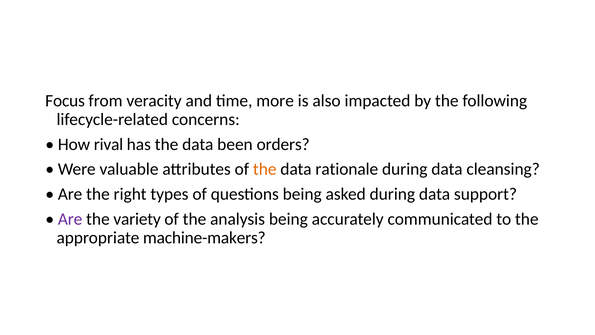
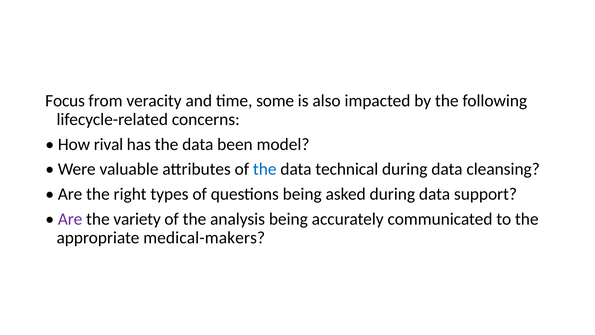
more: more -> some (275, 101)
orders: orders -> model (283, 144)
the colour: orange -> blue (265, 169)
rationale: rationale -> technical (347, 169)
machine-makers: machine-makers -> medical-makers (204, 238)
